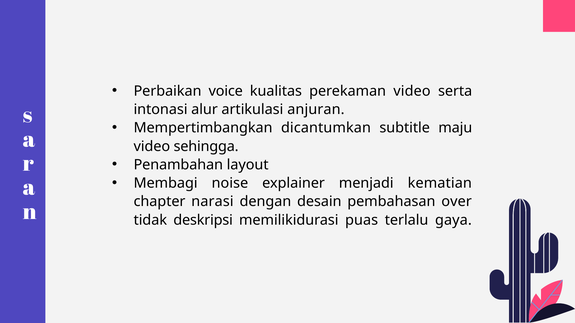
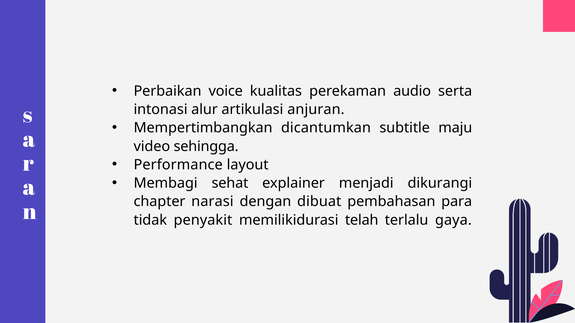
perekaman video: video -> audio (412, 91)
Penambahan: Penambahan -> Performance (178, 165)
noise: noise -> sehat (230, 183)
kematian: kematian -> dikurangi (440, 183)
desain: desain -> dibuat (319, 202)
over: over -> para (457, 202)
deskripsi: deskripsi -> penyakit (203, 220)
puas: puas -> telah (362, 220)
